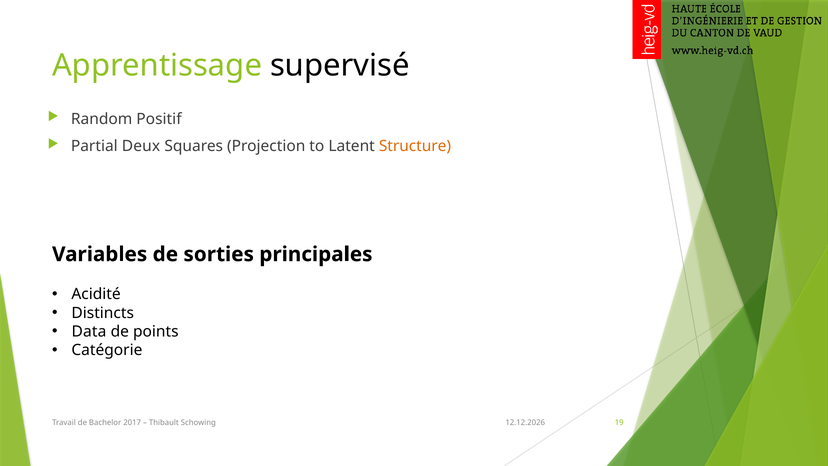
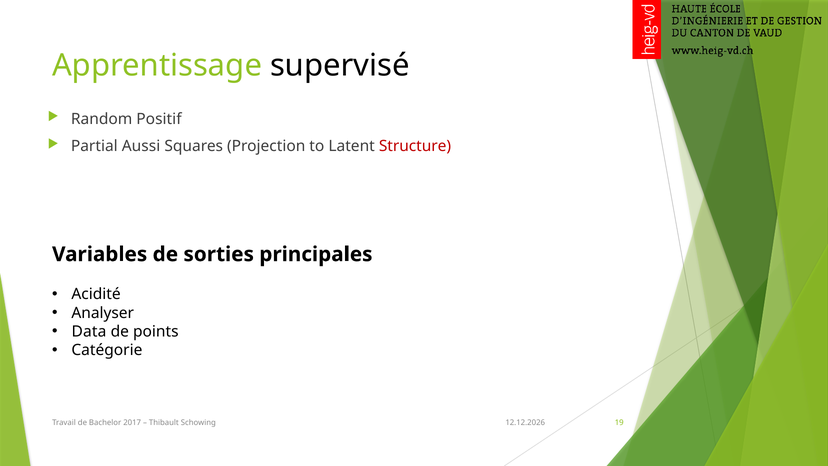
Deux: Deux -> Aussi (141, 146)
Structure colour: orange -> red (415, 146)
Distincts: Distincts -> Analyser (103, 313)
